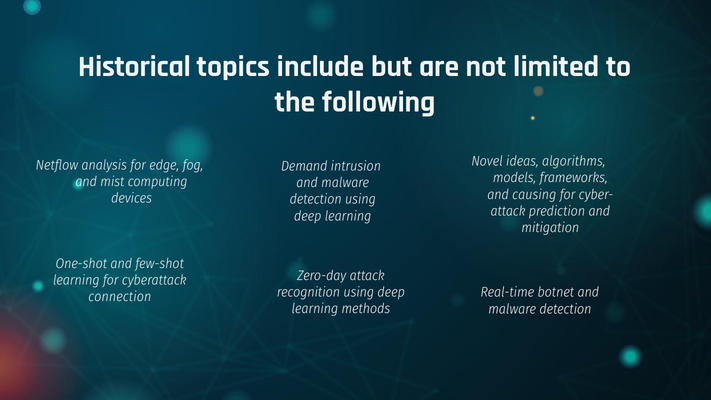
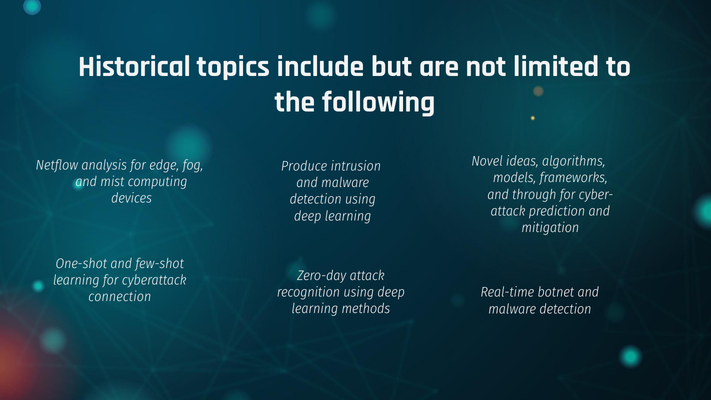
Demand: Demand -> Produce (304, 166)
causing: causing -> through (534, 194)
